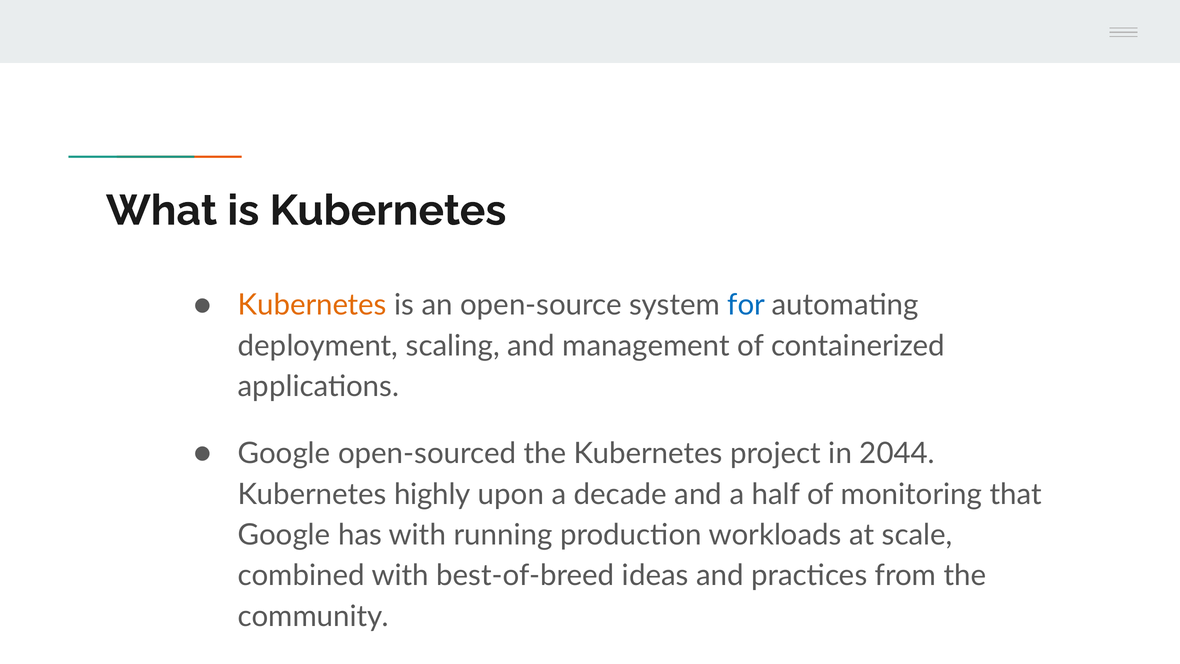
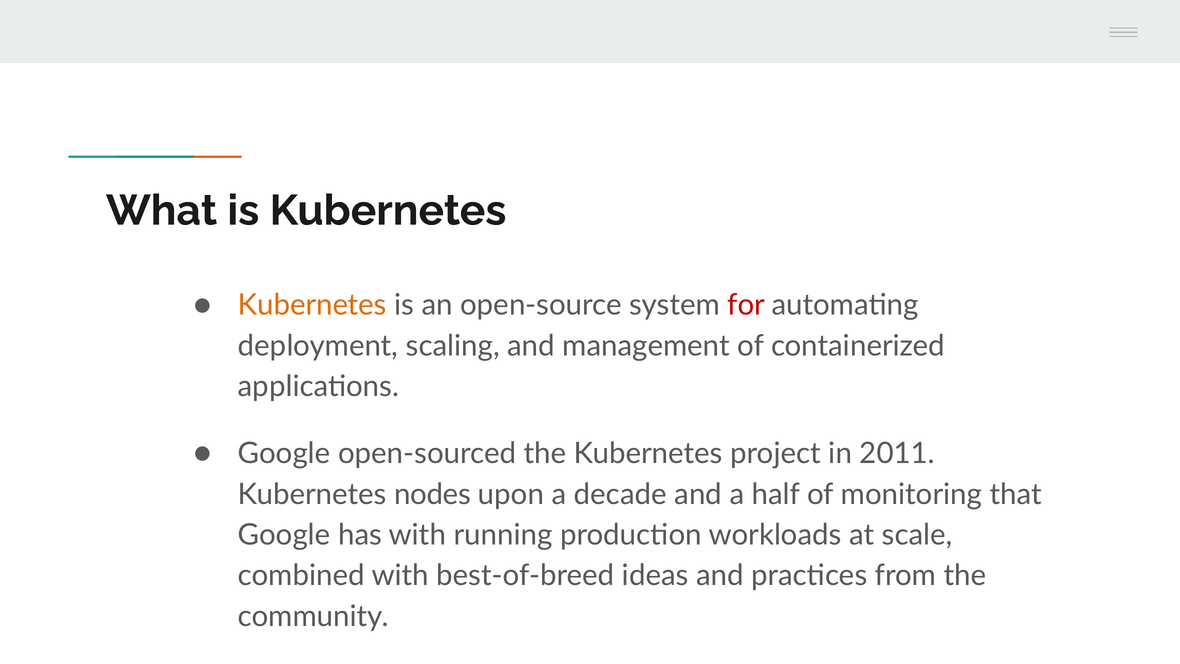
for colour: blue -> red (746, 305)
2044: 2044 -> 2011 (897, 453)
highly: highly -> nodes (432, 494)
